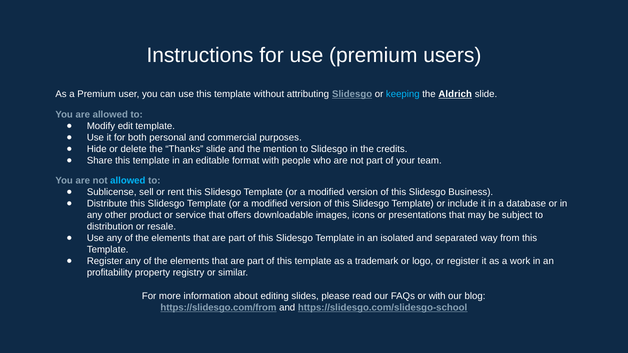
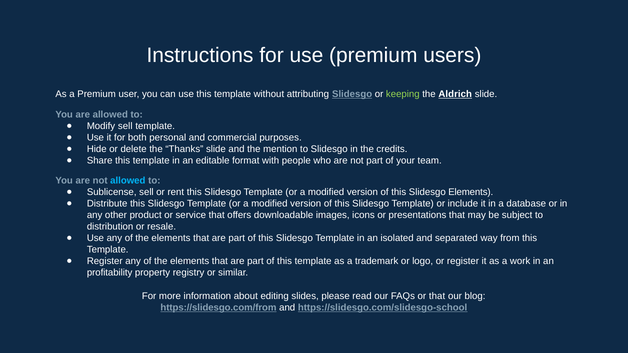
keeping colour: light blue -> light green (403, 94)
Modify edit: edit -> sell (125, 126)
Slidesgo Business: Business -> Elements (471, 192)
or with: with -> that (437, 296)
